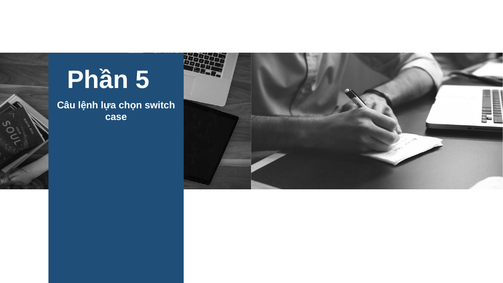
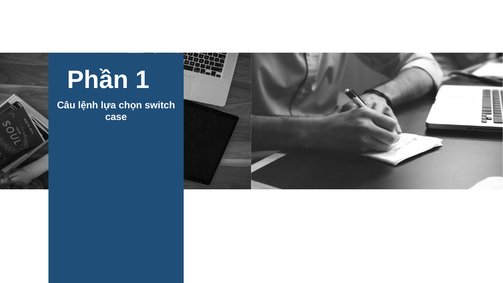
5: 5 -> 1 (142, 80)
